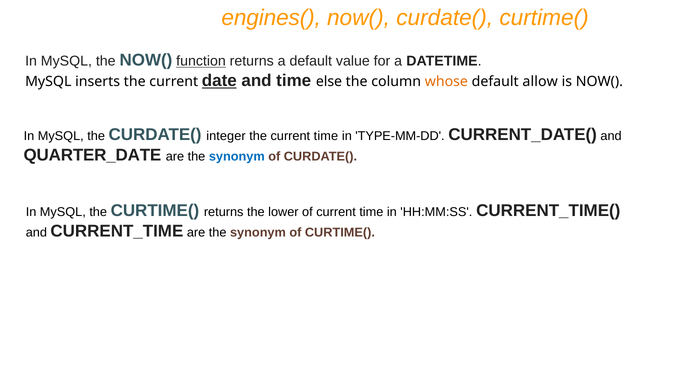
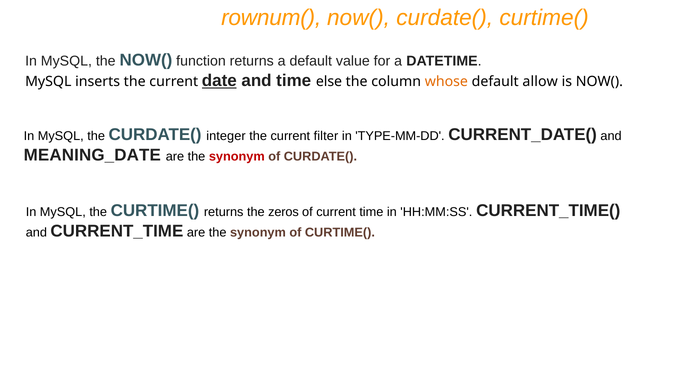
engines(: engines( -> rownum( (271, 18)
function underline: present -> none (201, 61)
the current time: time -> filter (326, 136)
QUARTER_DATE: QUARTER_DATE -> MEANING_DATE (92, 155)
synonym colour: blue -> red (237, 156)
lower: lower -> zeros (283, 212)
